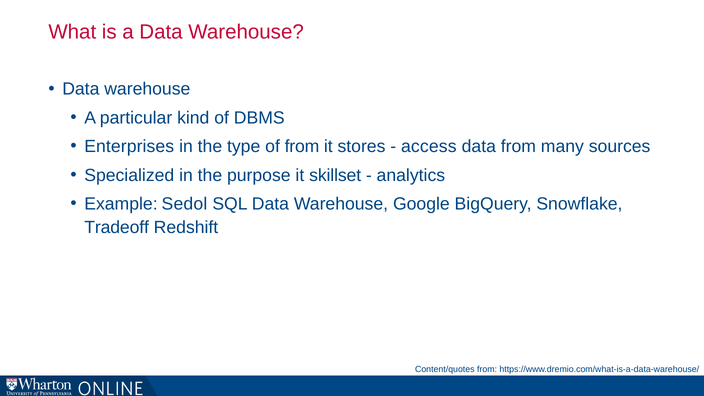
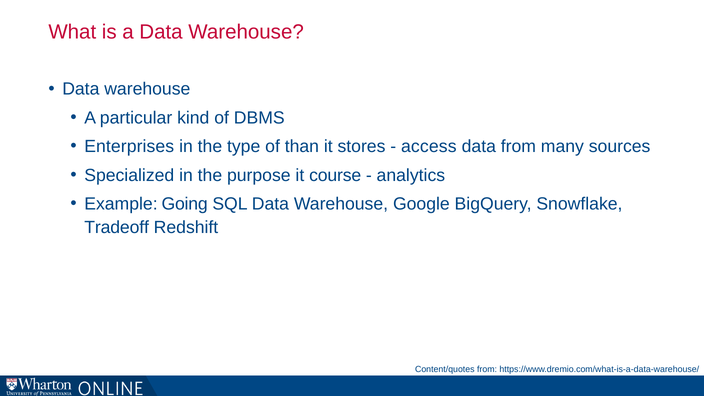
of from: from -> than (302, 147)
skillset: skillset -> course (335, 175)
Sedol: Sedol -> Going (185, 204)
